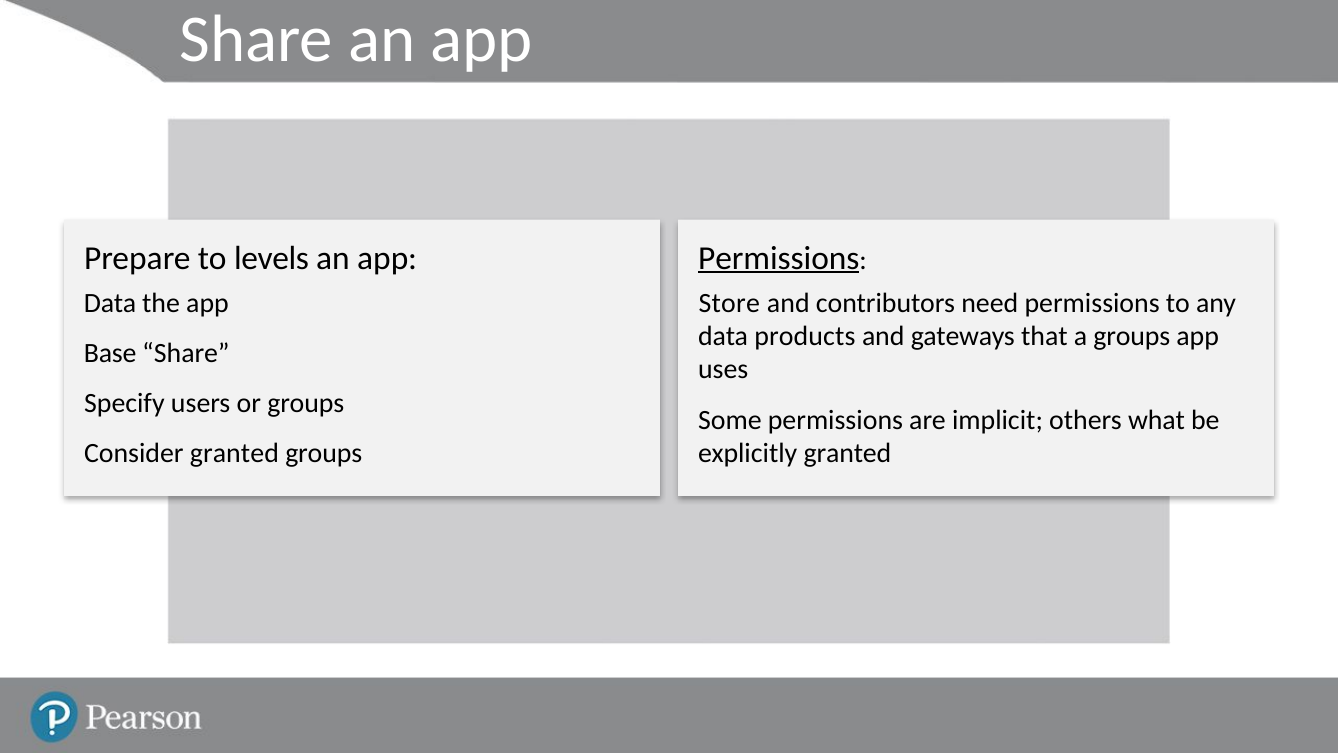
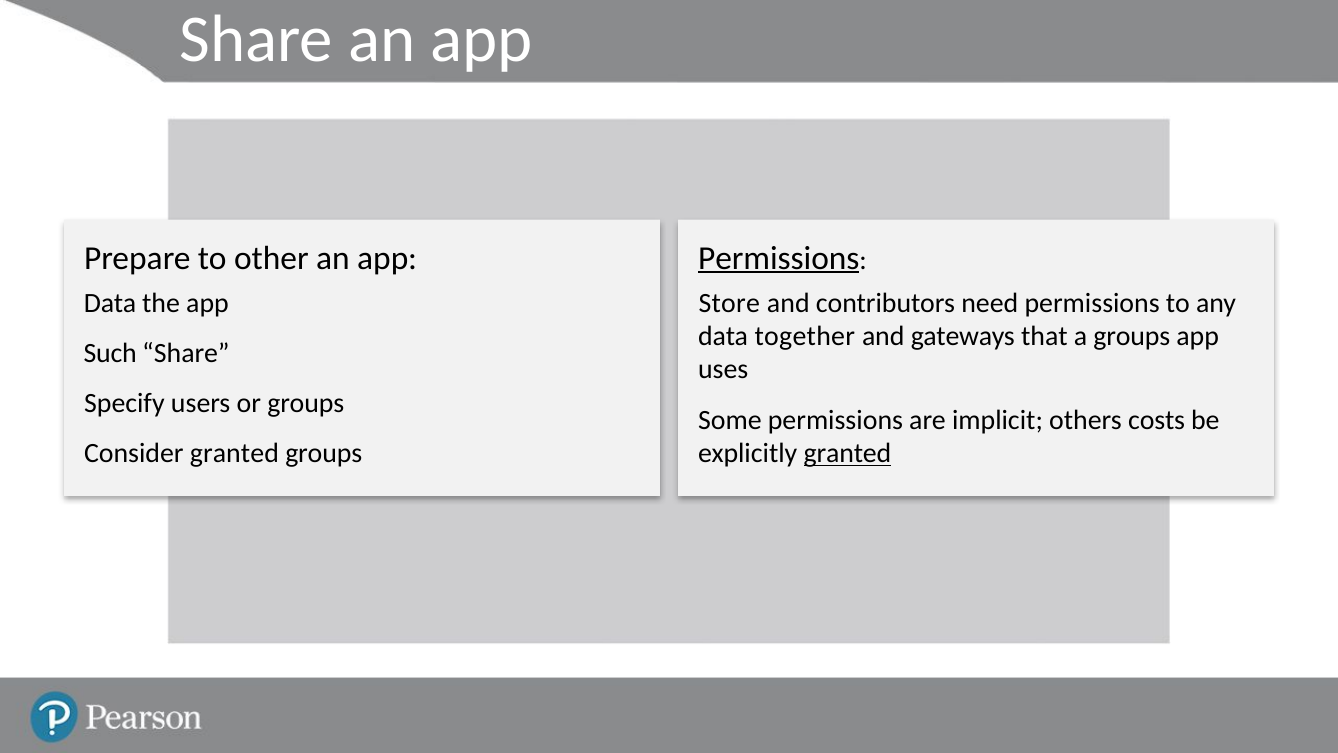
levels: levels -> other (271, 258)
products: products -> together (805, 336)
Base: Base -> Such (110, 353)
what: what -> costs (1157, 420)
granted underline: none -> present (847, 453)
